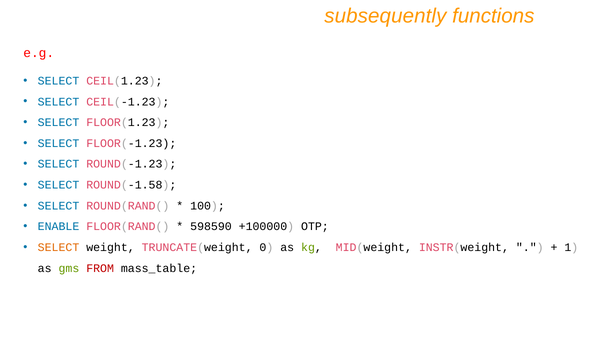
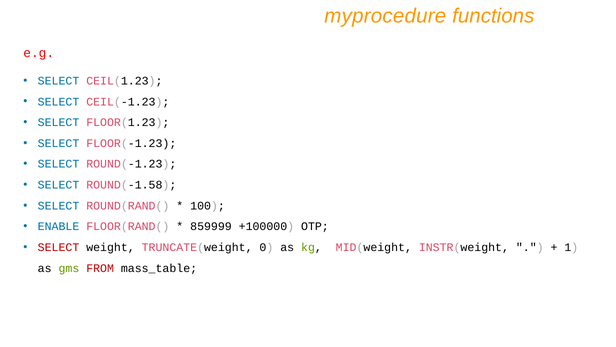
subsequently: subsequently -> myprocedure (385, 16)
598590: 598590 -> 859999 (211, 226)
SELECT colour: orange -> red (59, 247)
